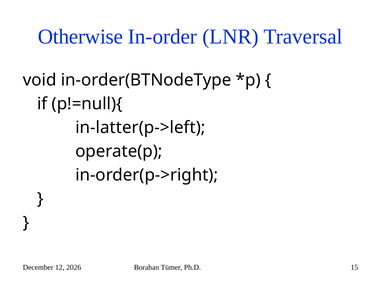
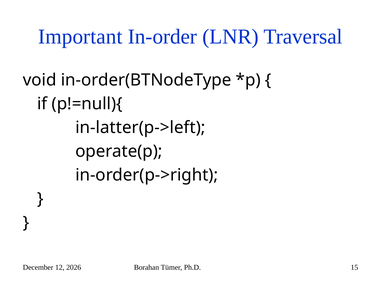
Otherwise: Otherwise -> Important (80, 37)
